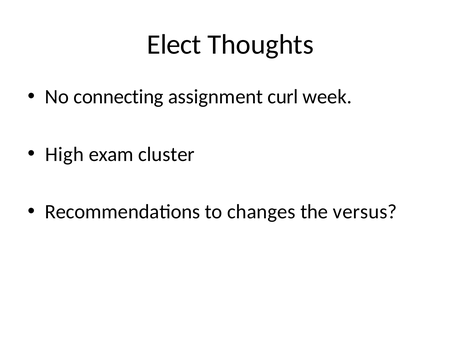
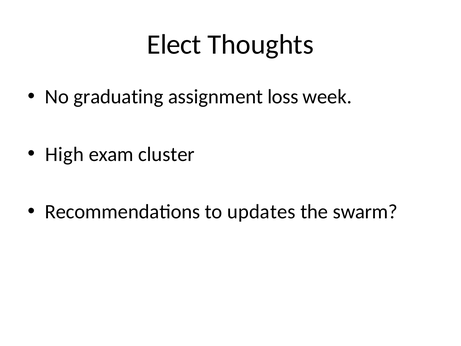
connecting: connecting -> graduating (118, 97)
curl: curl -> loss (283, 97)
changes: changes -> updates (261, 212)
versus: versus -> swarm (365, 212)
